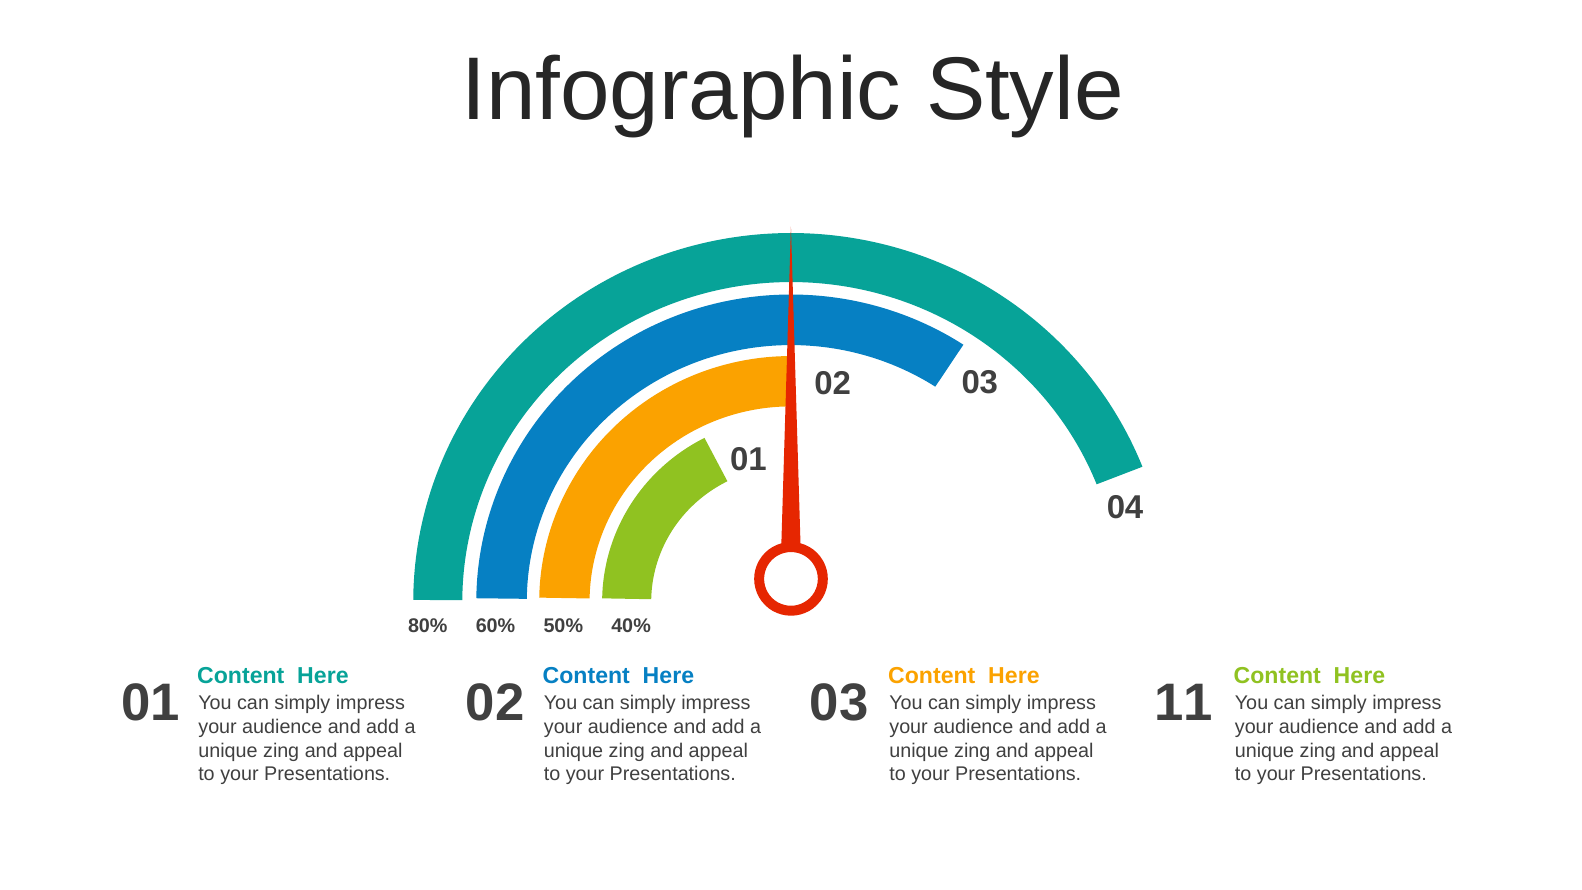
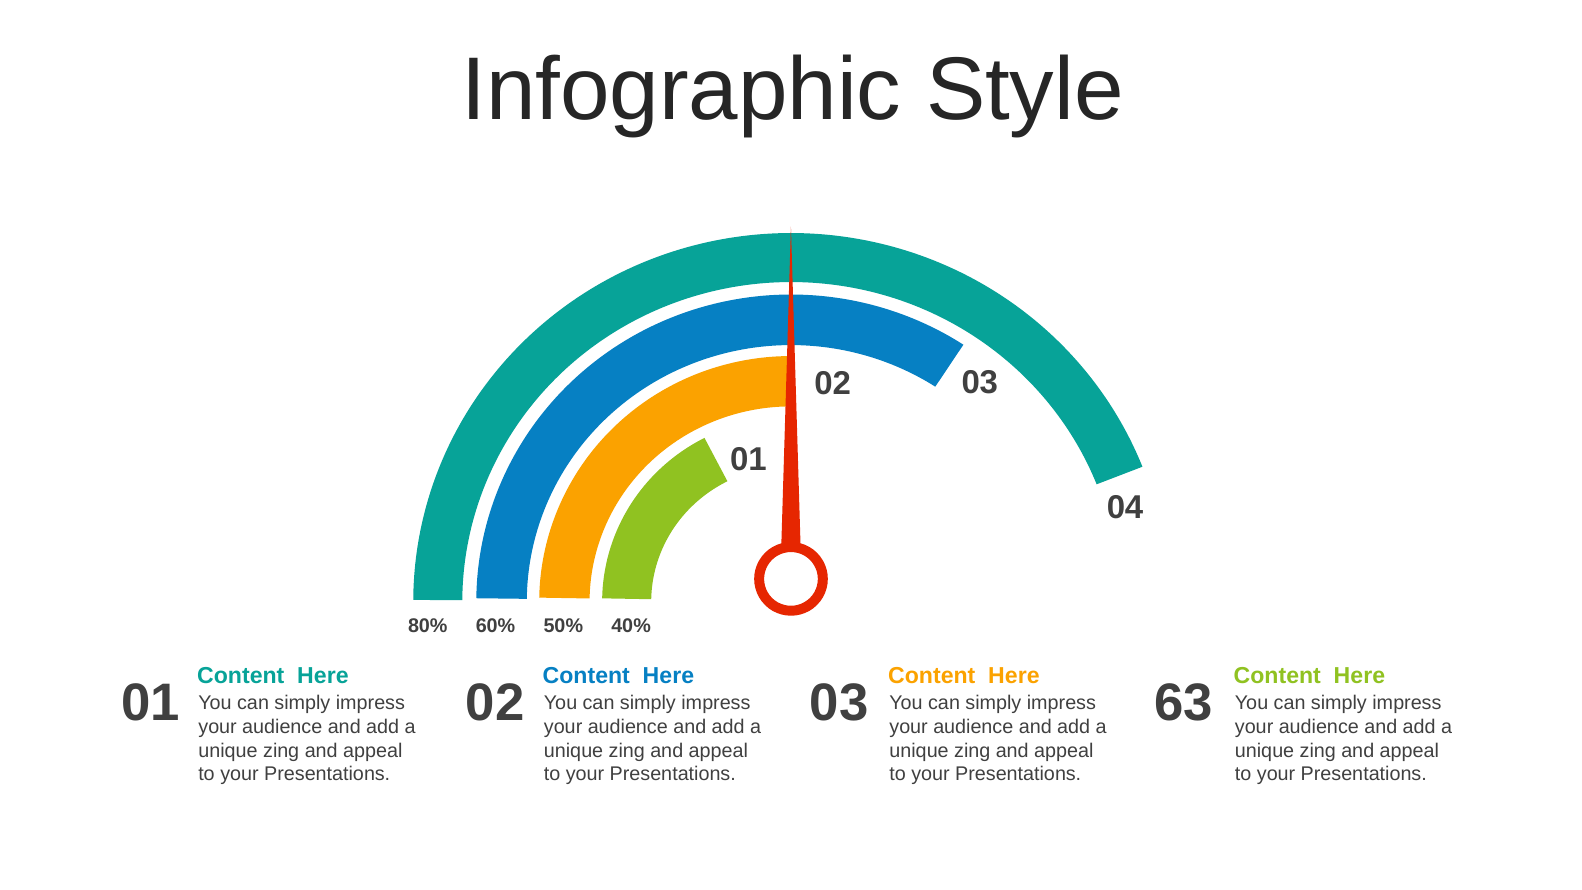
11: 11 -> 63 (1184, 703)
